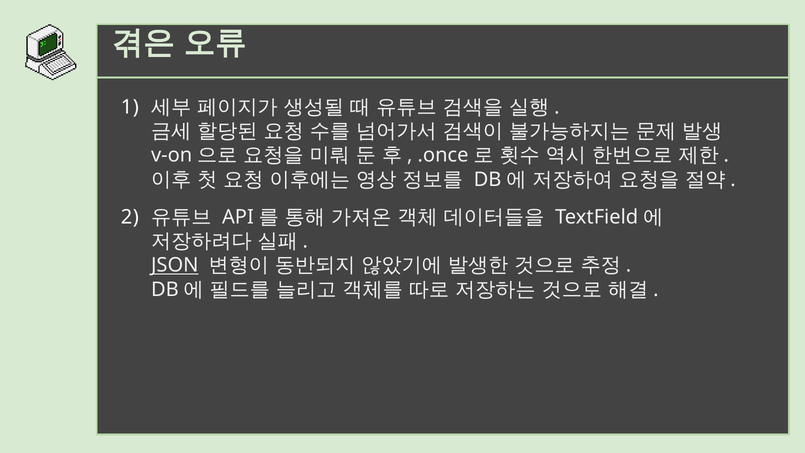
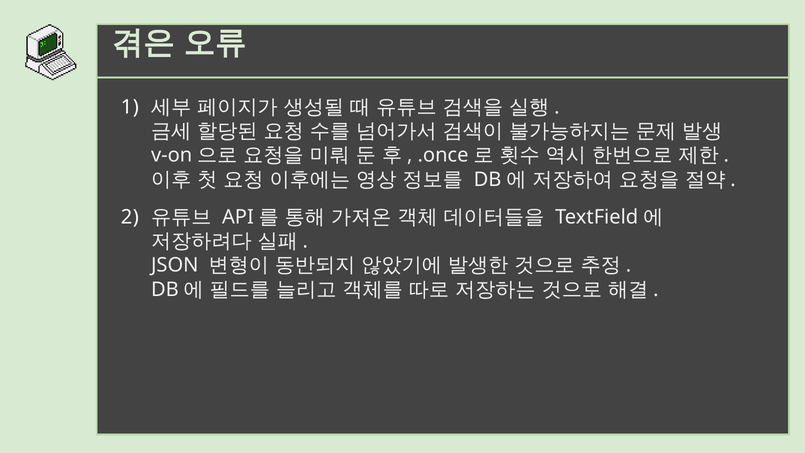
JSON underline: present -> none (175, 265)
